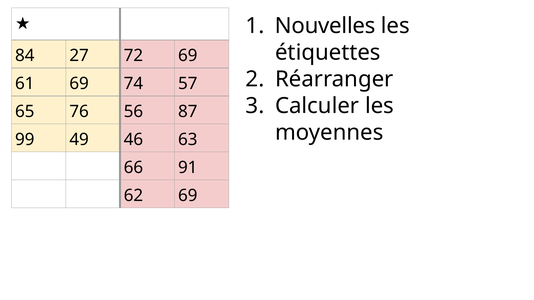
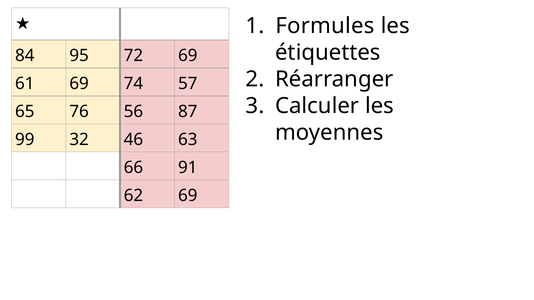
Nouvelles: Nouvelles -> Formules (325, 26)
27: 27 -> 95 (79, 56)
49: 49 -> 32 (79, 140)
